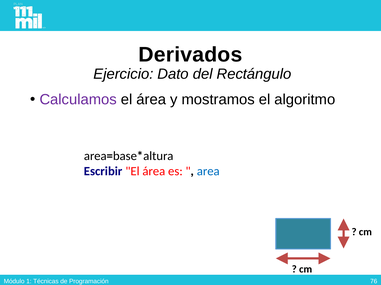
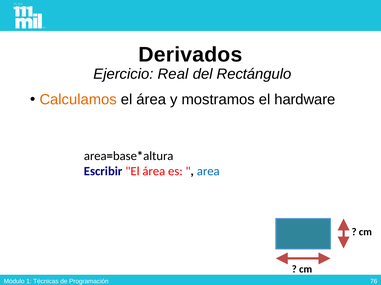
Dato: Dato -> Real (173, 74)
Calculamos colour: purple -> orange (78, 100)
algoritmo: algoritmo -> hardware (305, 100)
